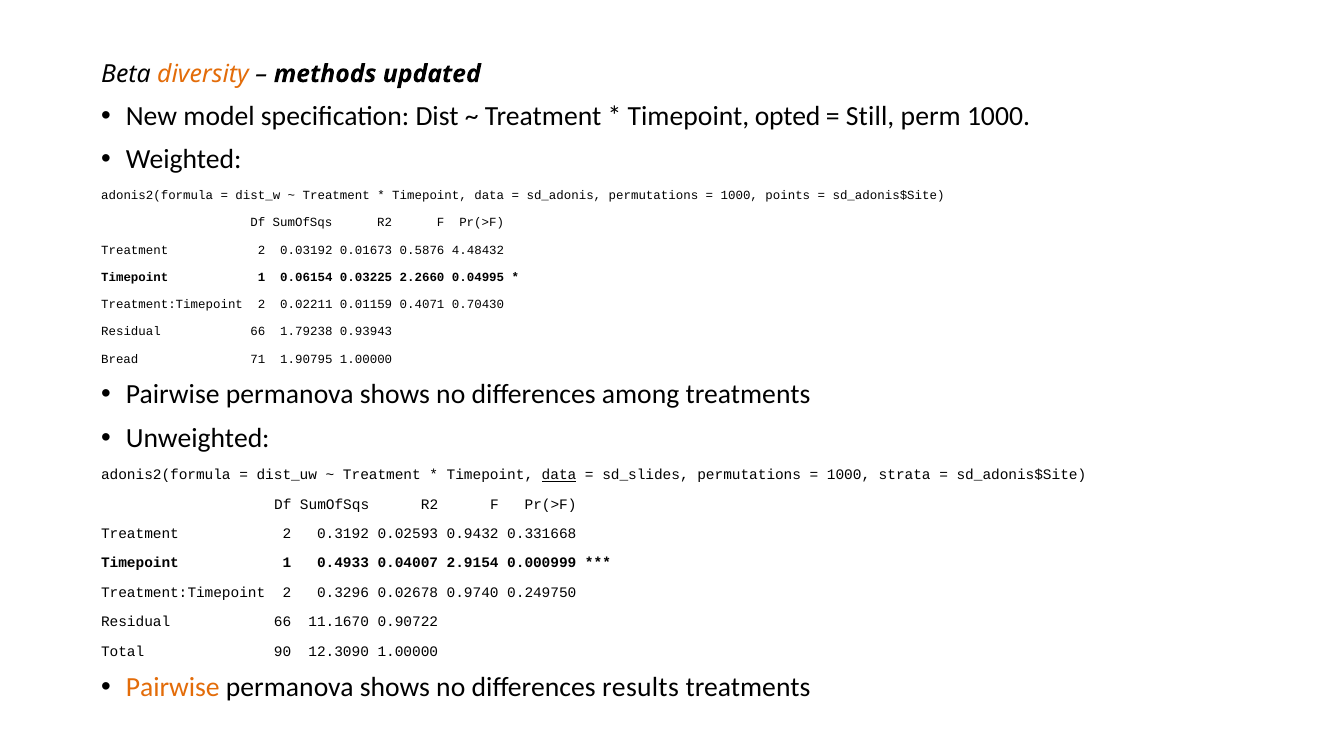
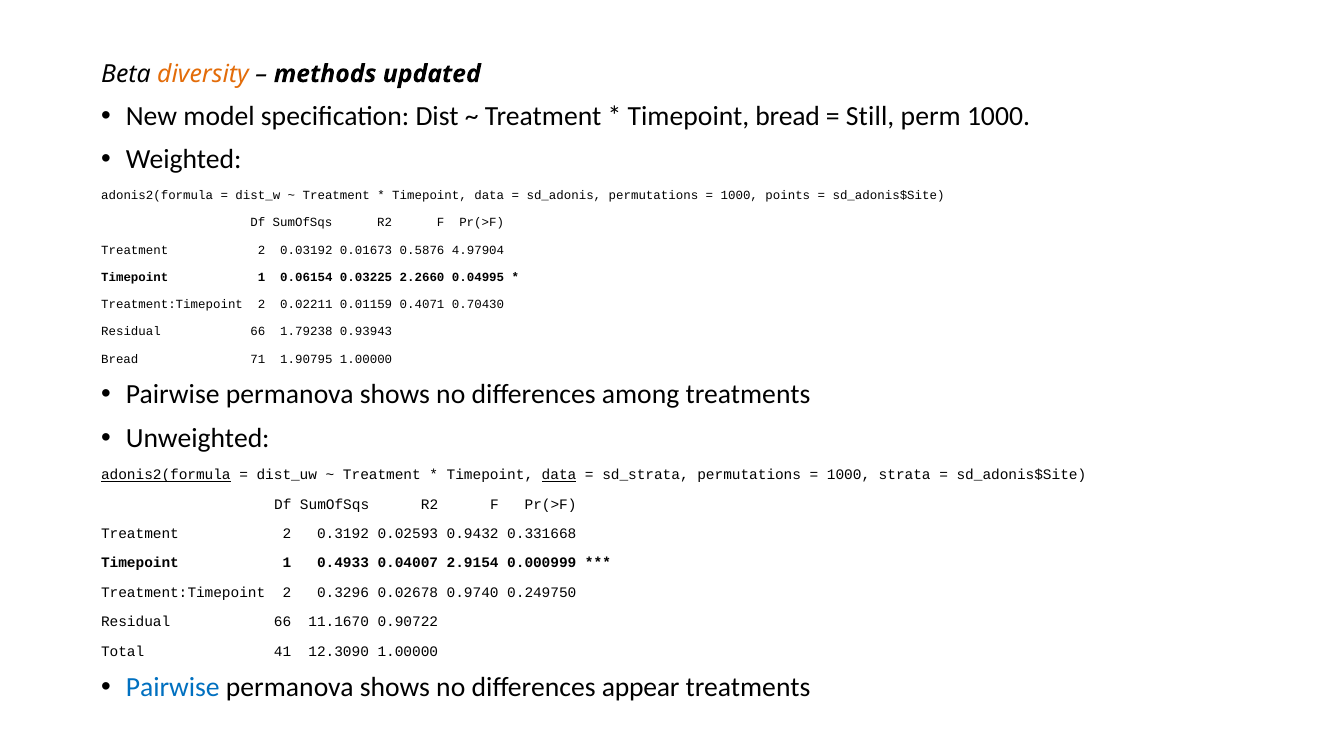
Timepoint opted: opted -> bread (788, 116)
4.48432: 4.48432 -> 4.97904 (478, 250)
adonis2(formula underline: none -> present (166, 475)
sd_slides: sd_slides -> sd_strata (646, 475)
90: 90 -> 41 (283, 651)
Pairwise colour: orange -> blue (173, 688)
results: results -> appear (641, 688)
